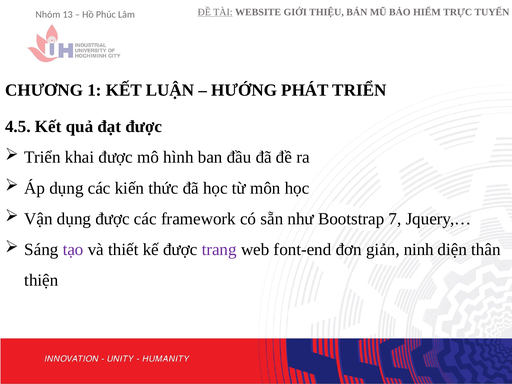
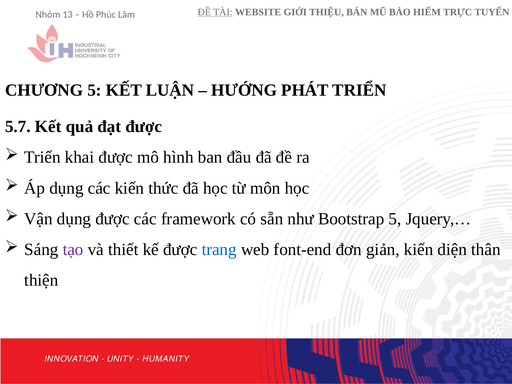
CHƯƠNG 1: 1 -> 5 (94, 90)
4.5: 4.5 -> 5.7 (18, 127)
Bootstrap 7: 7 -> 5 (395, 219)
trang colour: purple -> blue (219, 250)
giản ninh: ninh -> kiến (419, 250)
